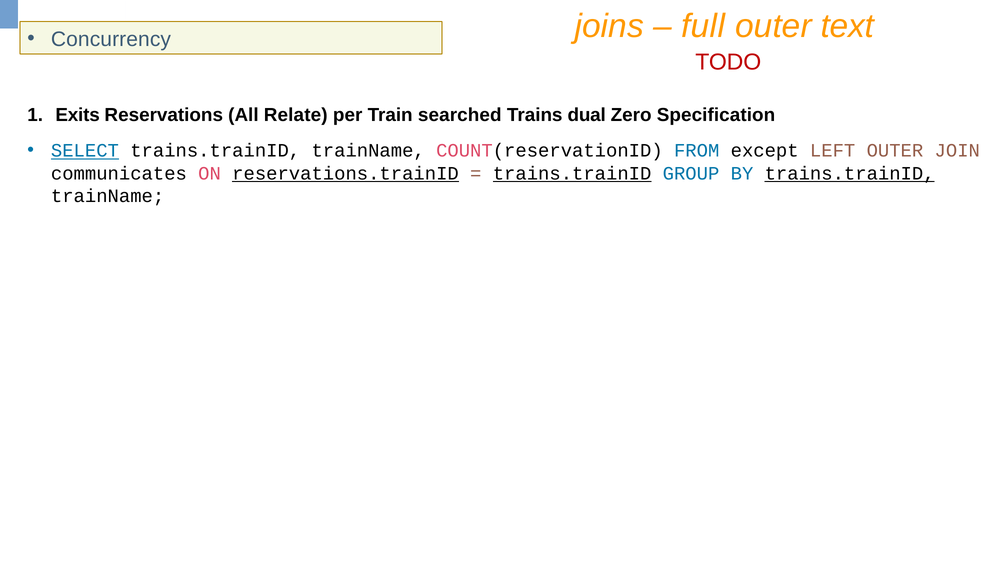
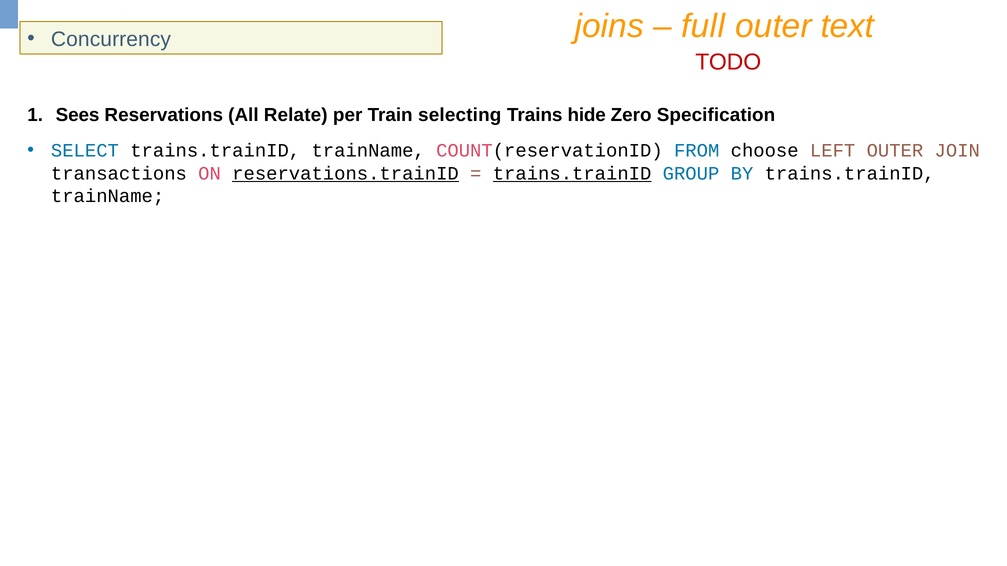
Exits: Exits -> Sees (78, 115)
searched: searched -> selecting (460, 115)
dual: dual -> hide (587, 115)
SELECT underline: present -> none (85, 151)
except: except -> choose (765, 151)
communicates: communicates -> transactions (119, 174)
trains.trainID underline: present -> none (850, 174)
